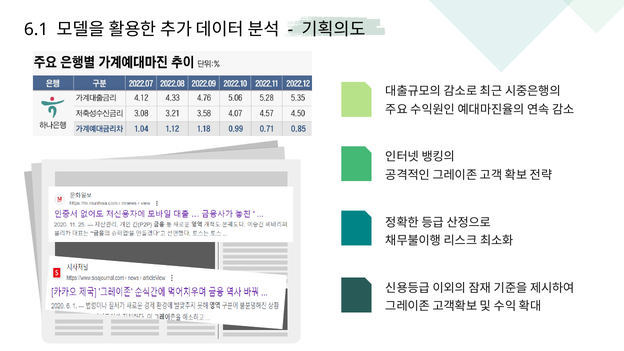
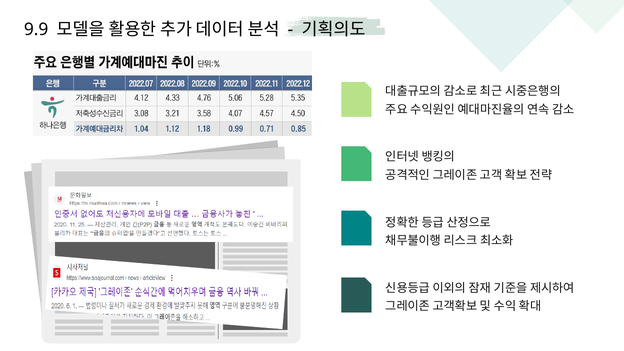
6.1: 6.1 -> 9.9 (36, 30)
